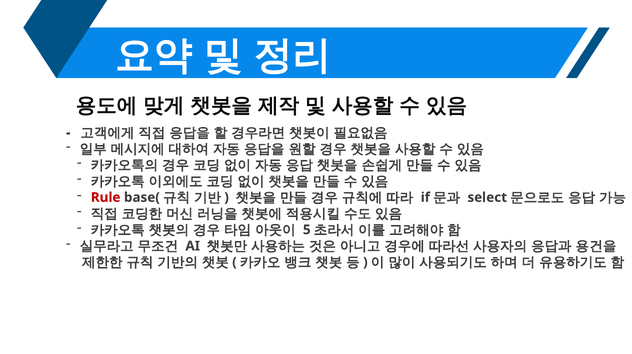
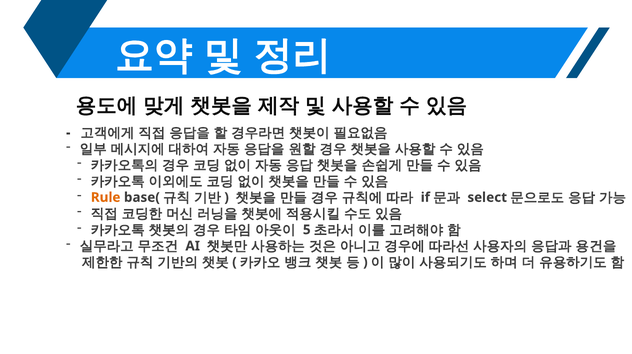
Rule colour: red -> orange (106, 197)
